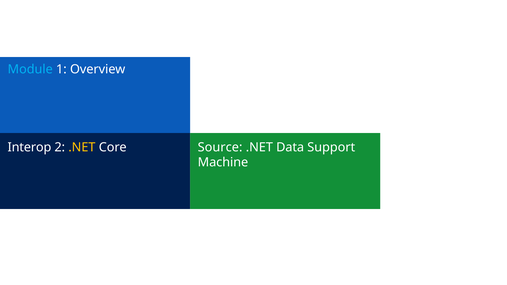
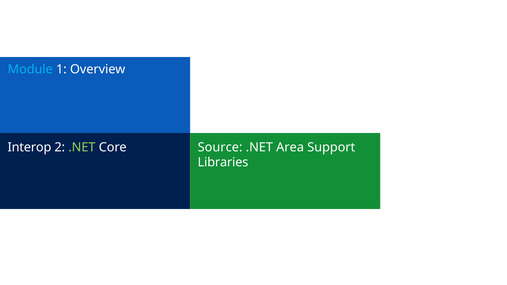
.NET colour: yellow -> light green (82, 147)
Data: Data -> Area (290, 147)
Machine: Machine -> Libraries (223, 162)
